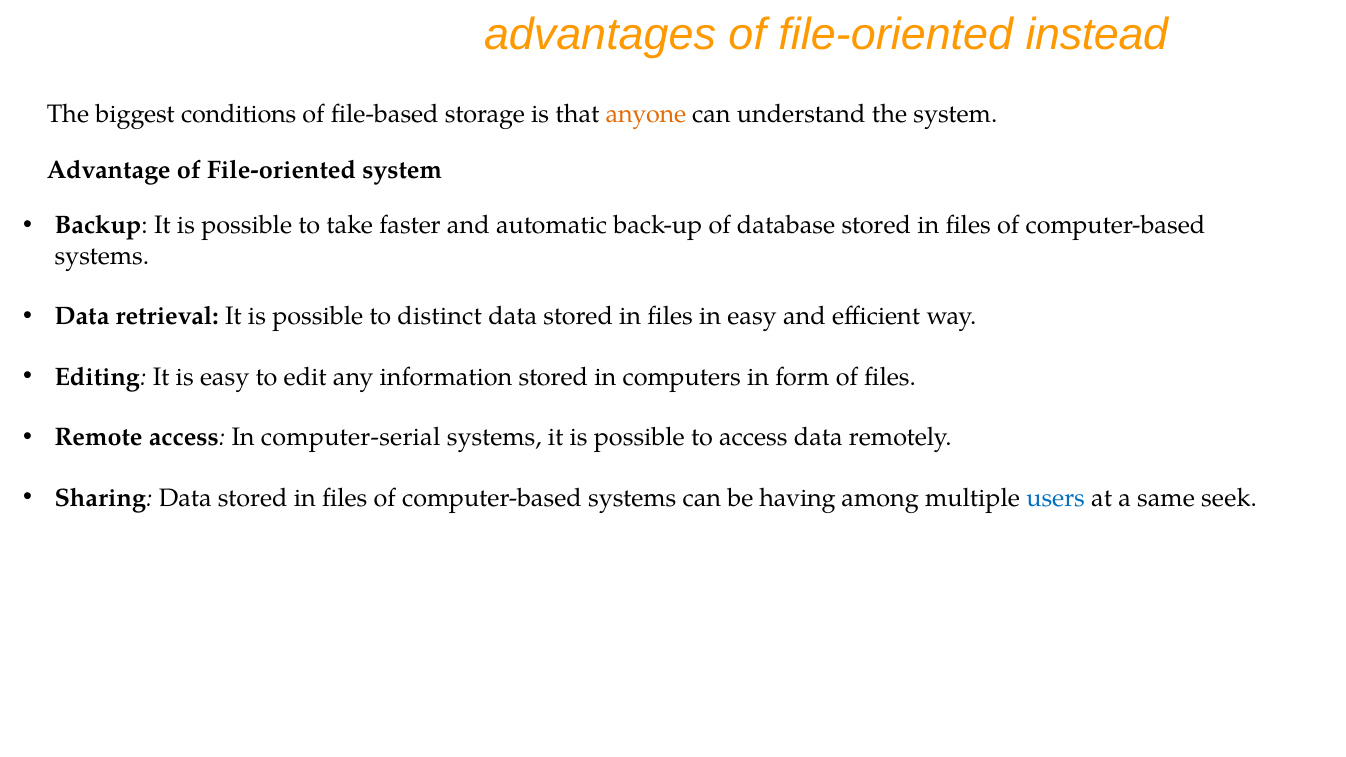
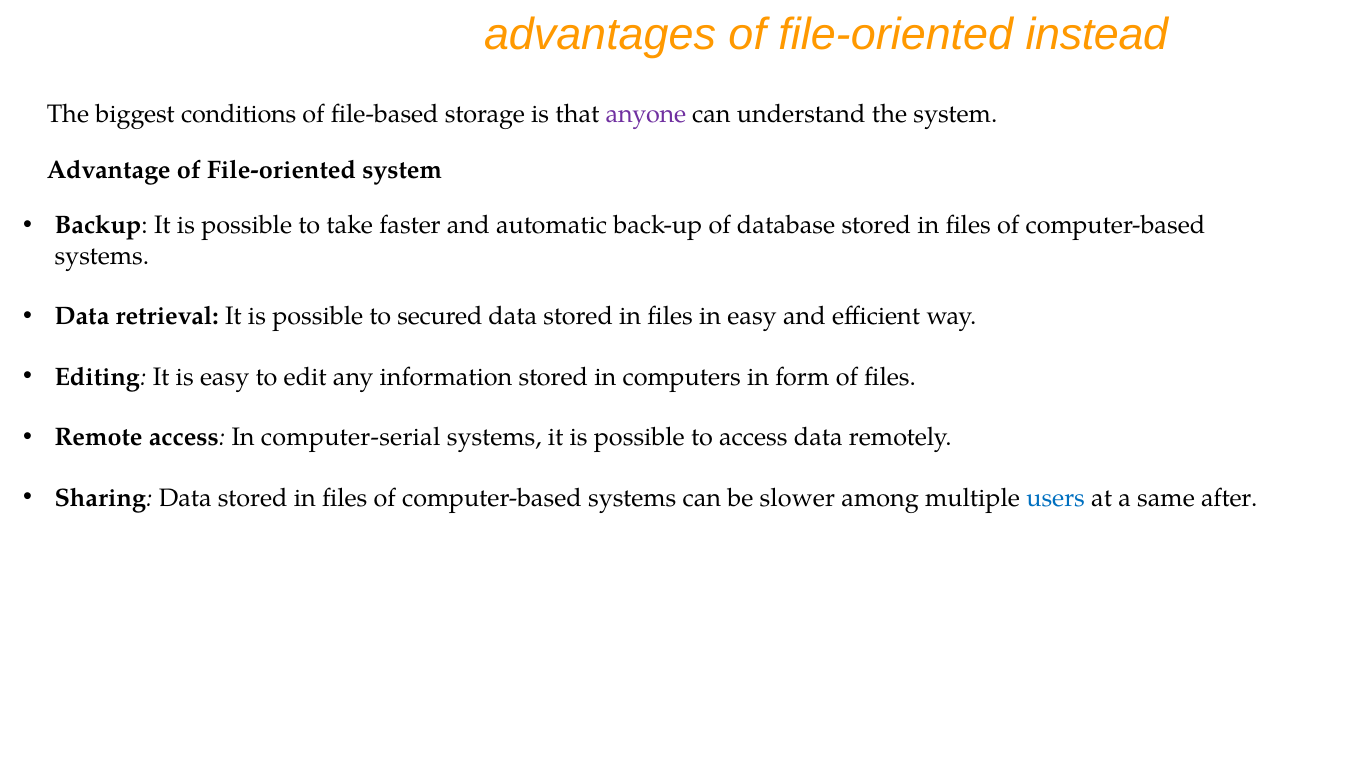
anyone colour: orange -> purple (646, 114)
distinct: distinct -> secured (440, 316)
having: having -> slower (797, 498)
seek: seek -> after (1229, 498)
